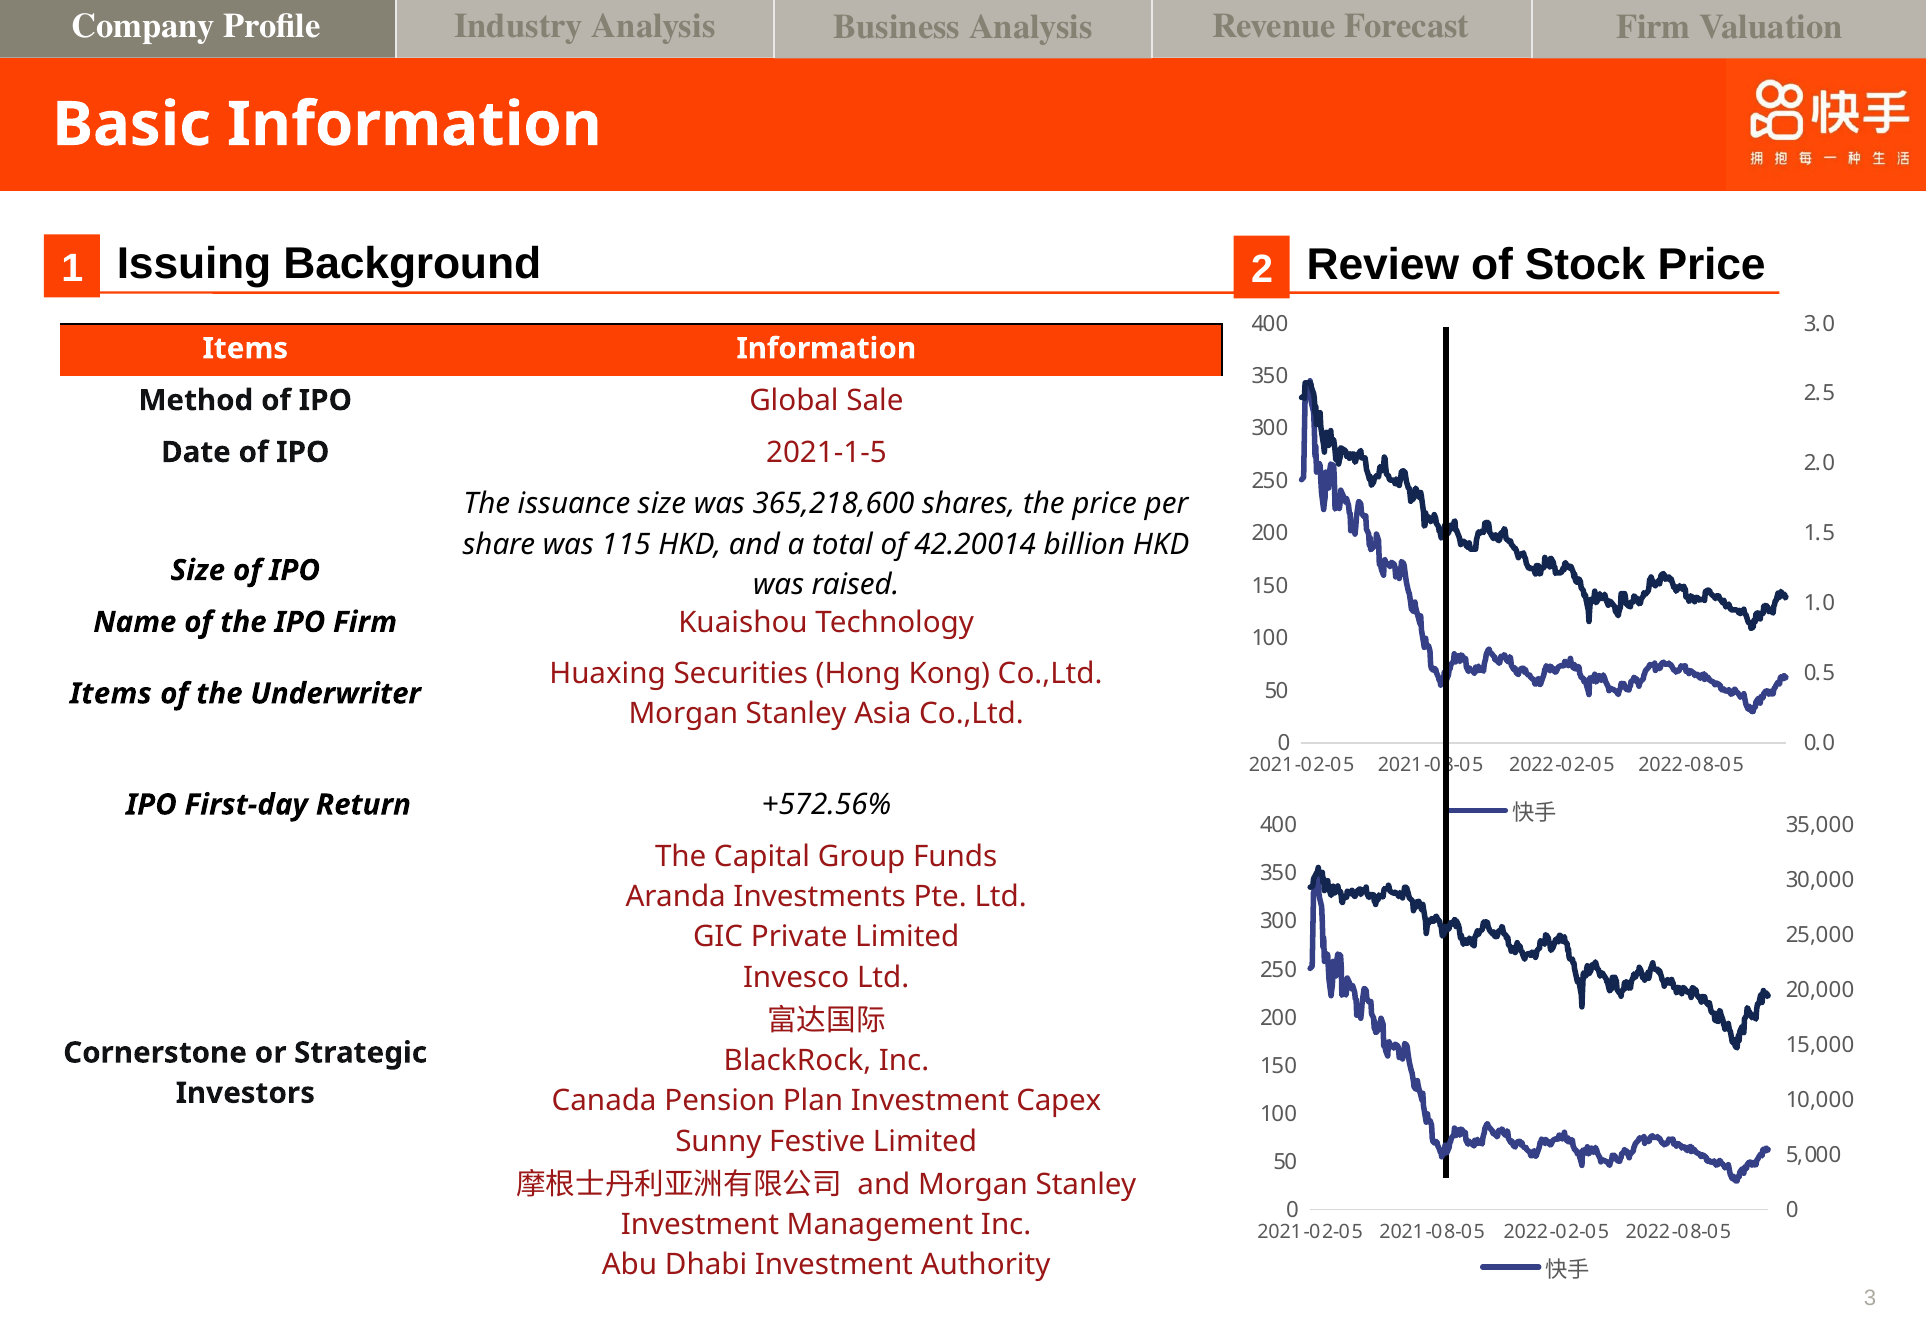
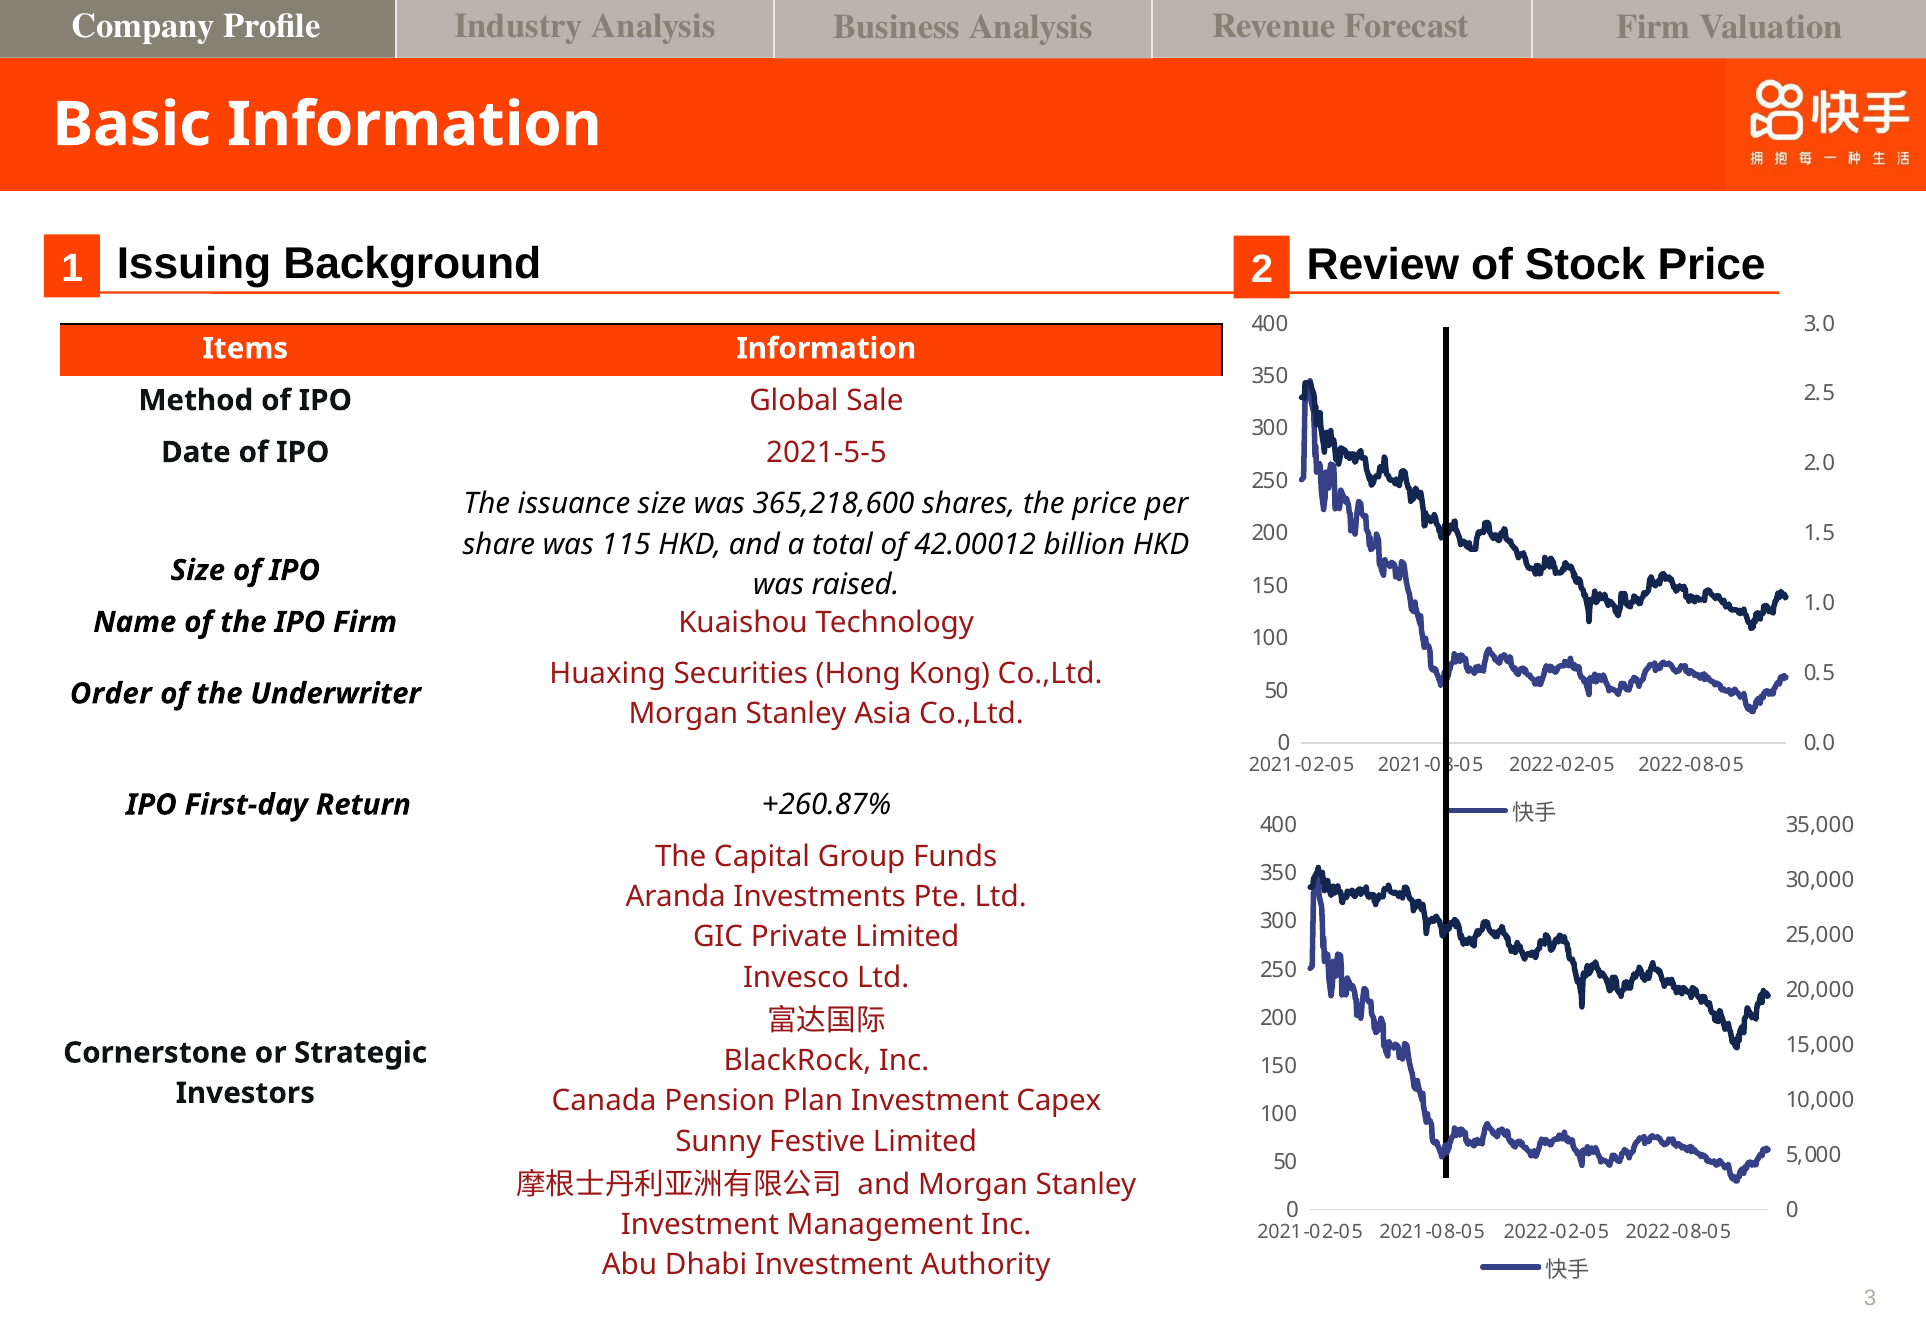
2021-1-5: 2021-1-5 -> 2021-5-5 (826, 452)
42.20014: 42.20014 -> 42.00012 (975, 544)
Items: Items -> Order (111, 694)
+572.56%: +572.56% -> +260.87% (826, 805)
